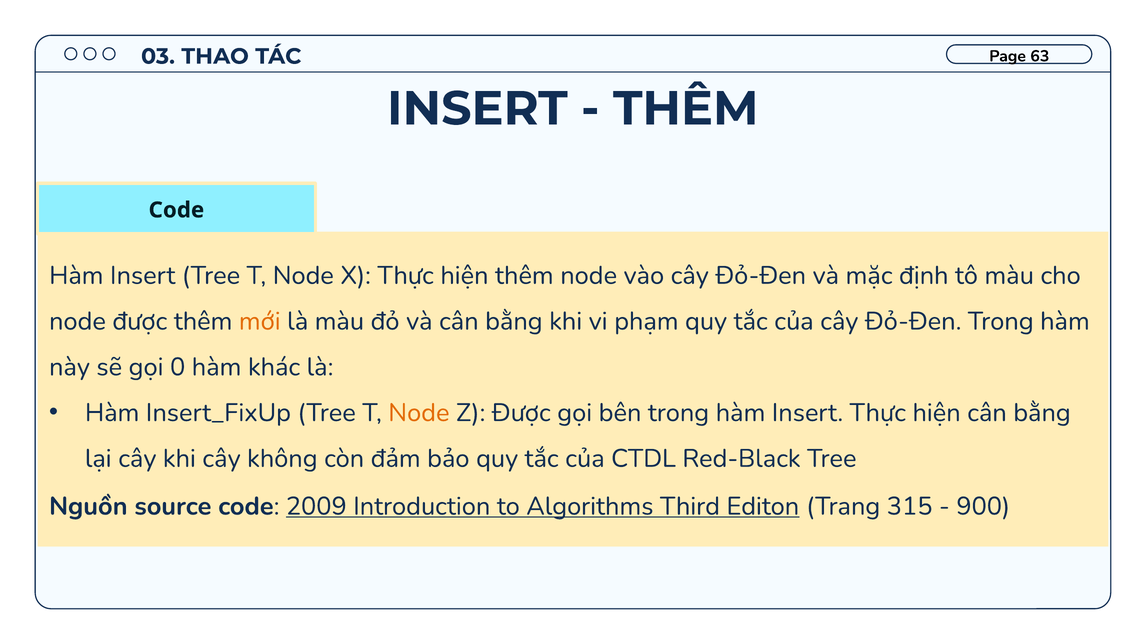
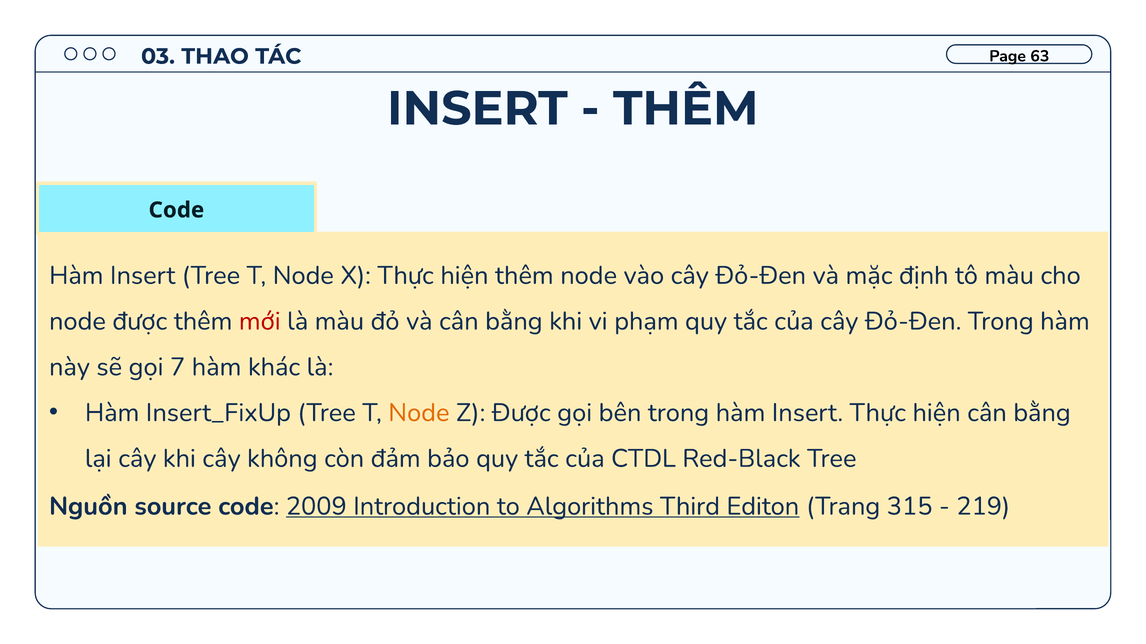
mới colour: orange -> red (260, 322)
0: 0 -> 7 (178, 367)
900: 900 -> 219 (983, 507)
